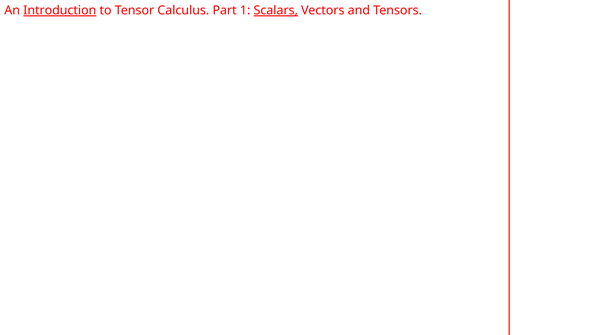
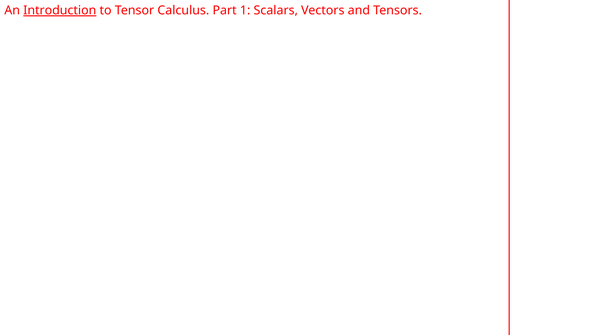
Scalars underline: present -> none (276, 11)
